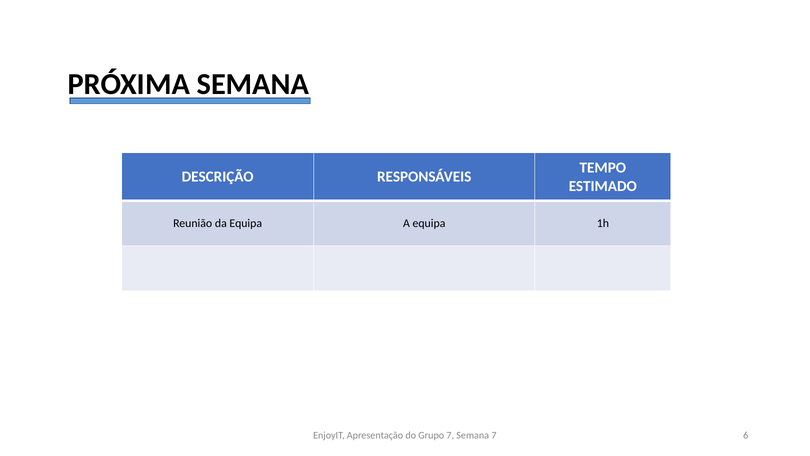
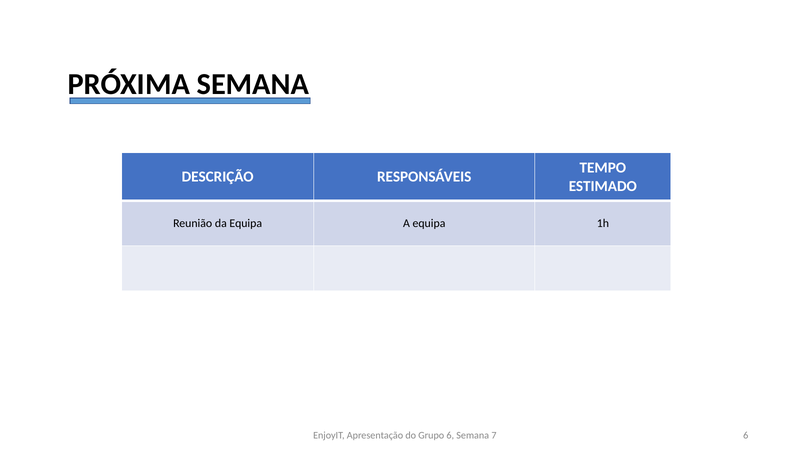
Grupo 7: 7 -> 6 (450, 435)
